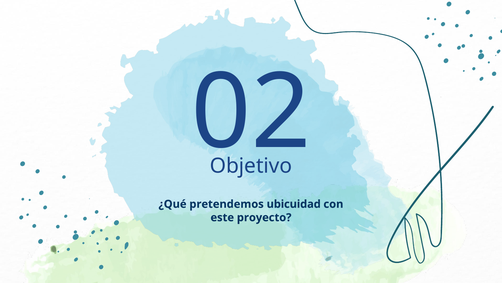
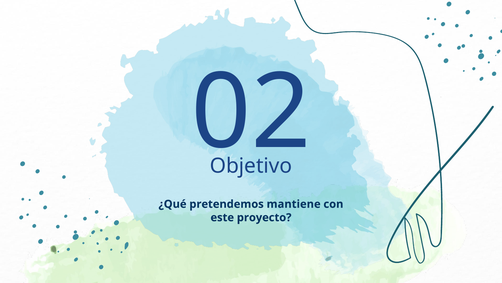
ubicuidad: ubicuidad -> mantiene (294, 204)
